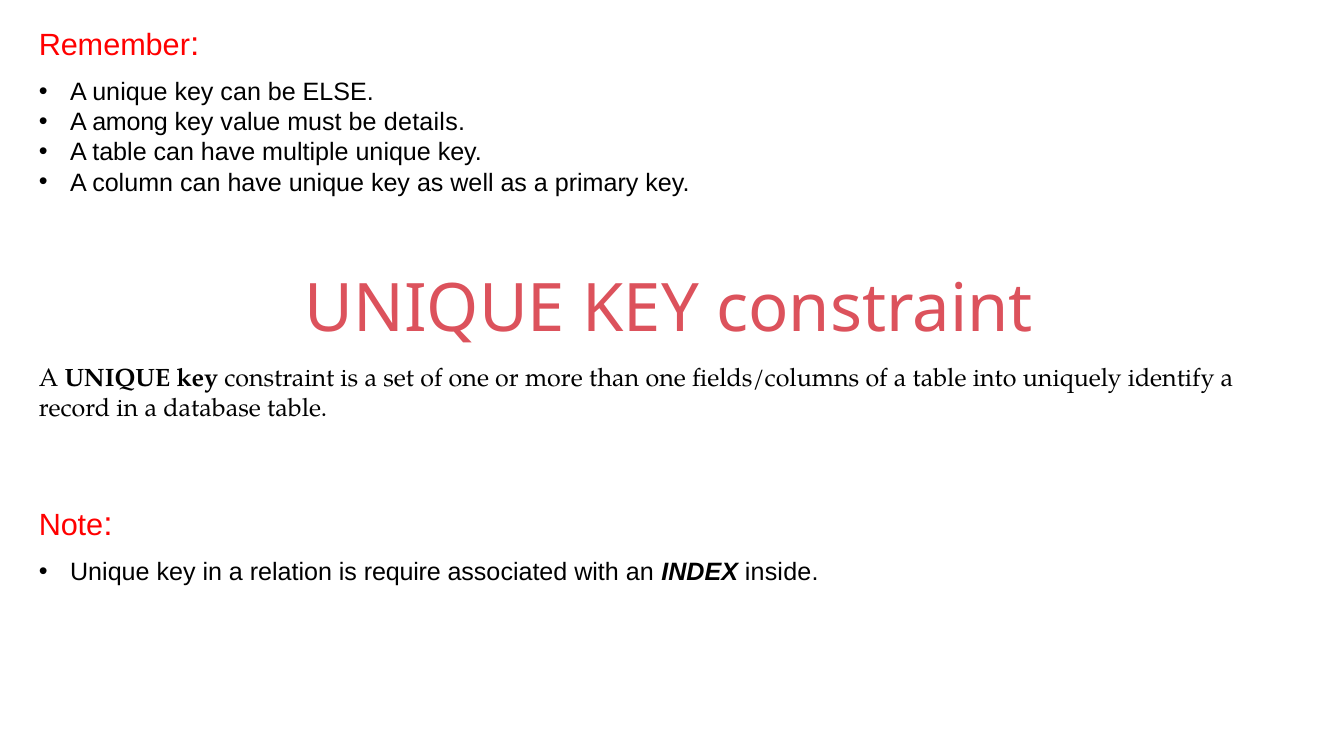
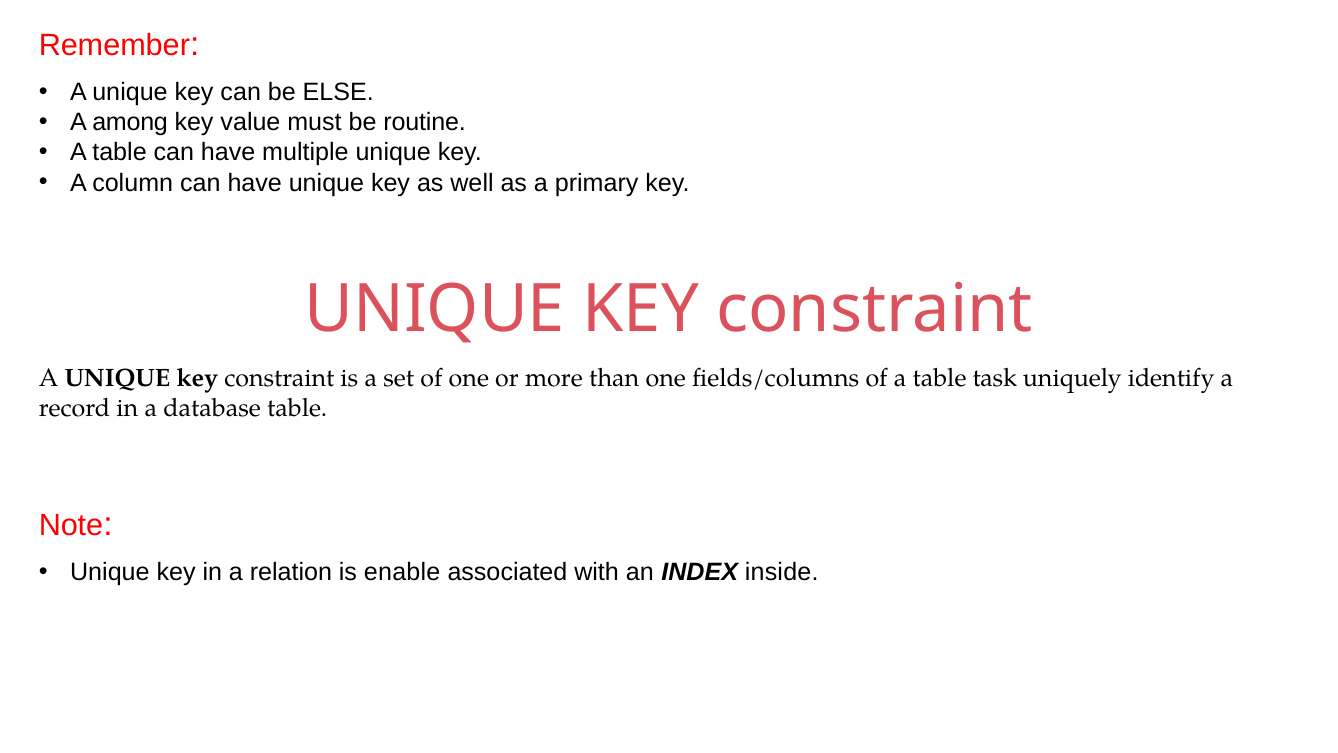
details: details -> routine (425, 123)
into: into -> task (995, 378)
require: require -> enable (402, 572)
